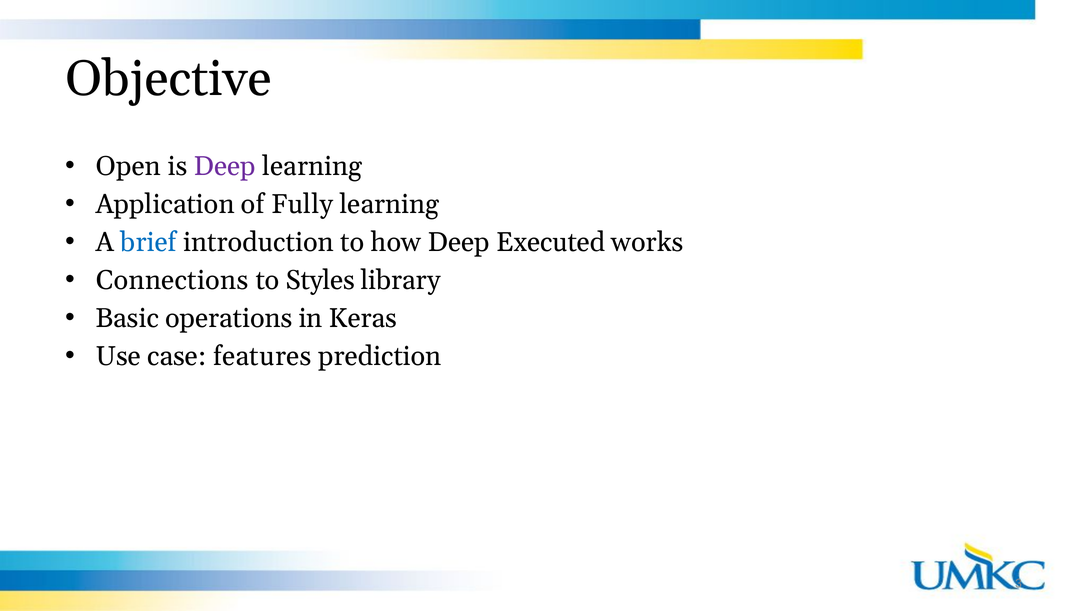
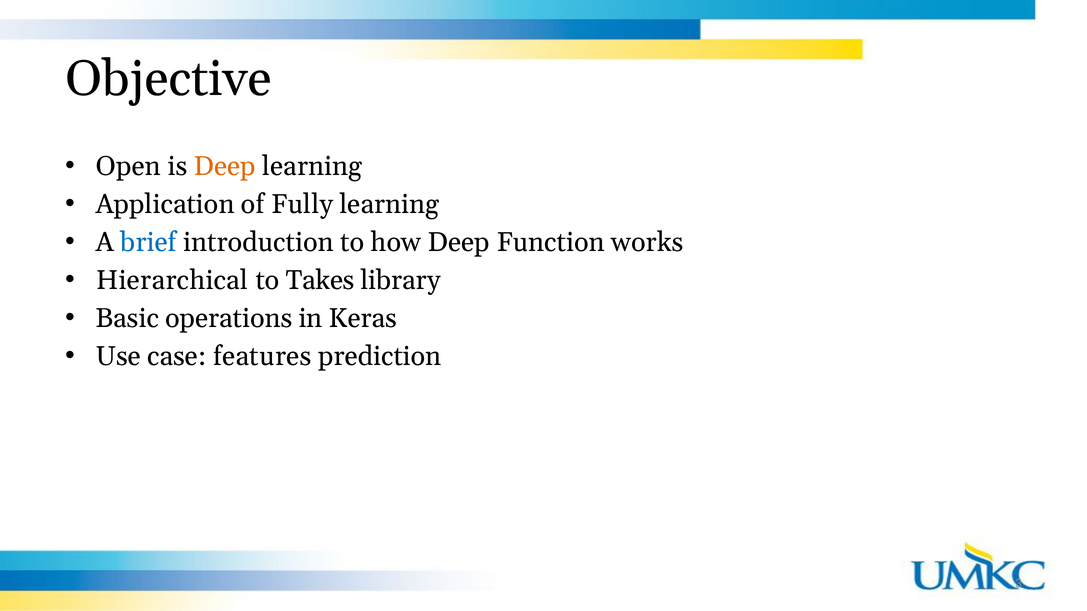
Deep colour: purple -> orange (225, 166)
Executed: Executed -> Function (551, 242)
Connections: Connections -> Hierarchical (172, 280)
Styles: Styles -> Takes (320, 280)
